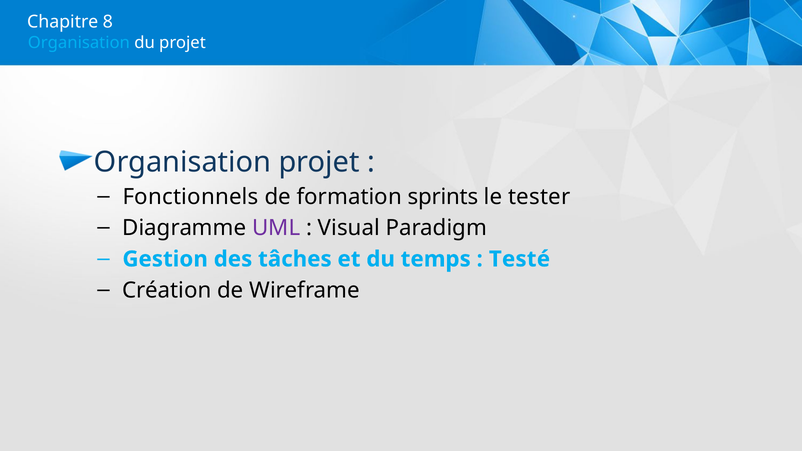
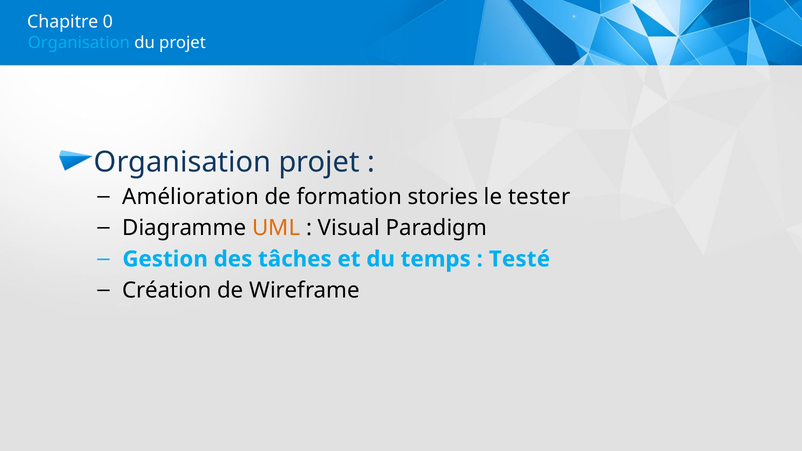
8: 8 -> 0 (108, 22)
Fonctionnels: Fonctionnels -> Amélioration (191, 197)
sprints: sprints -> stories (443, 197)
UML colour: purple -> orange (276, 228)
